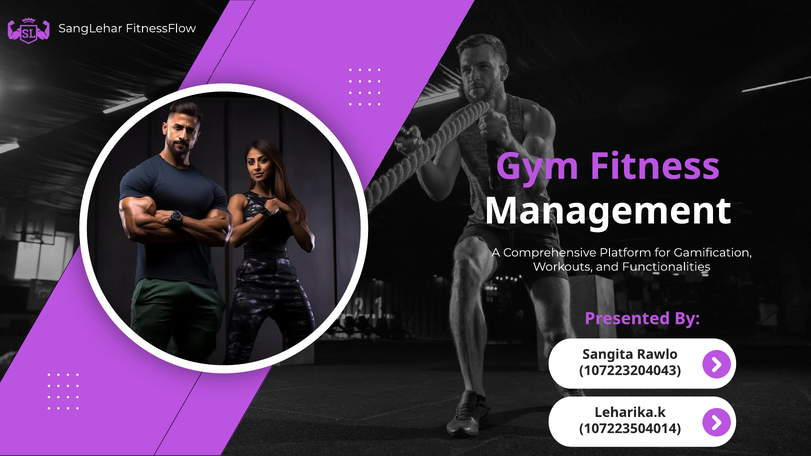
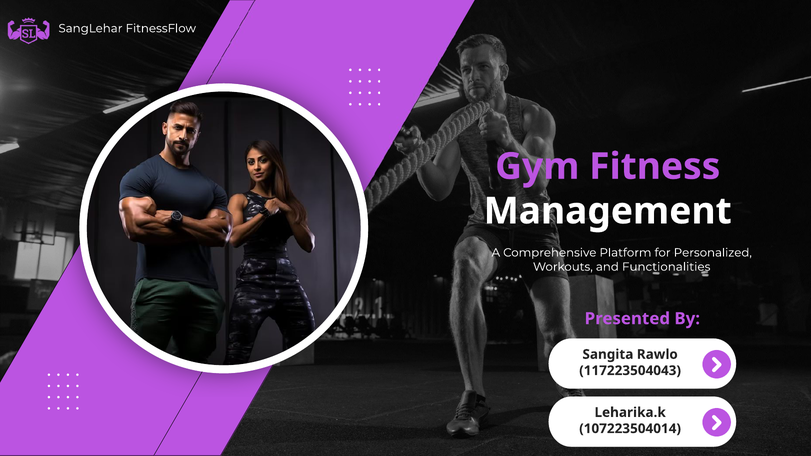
Gamification: Gamification -> Personalized (713, 253)
107223204043: 107223204043 -> 117223504043 (630, 371)
